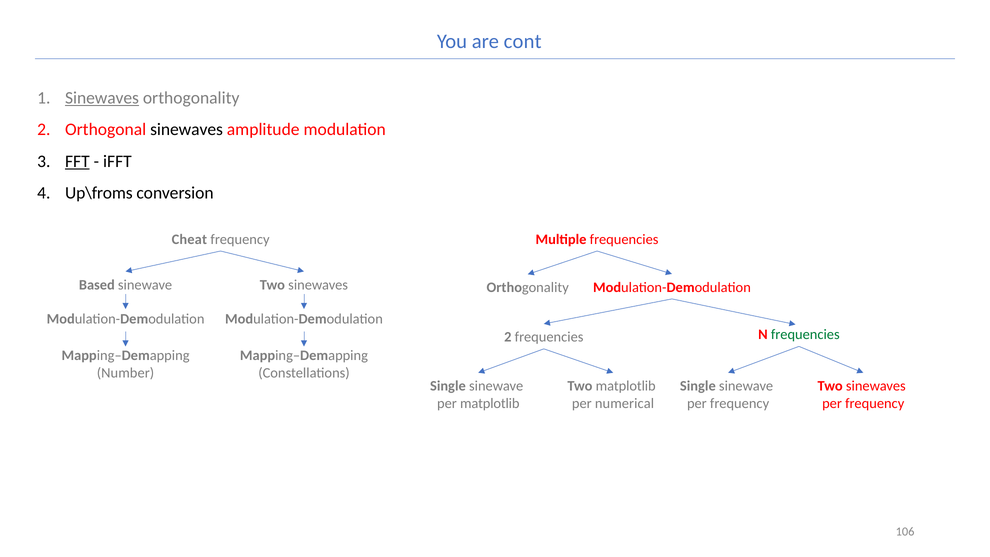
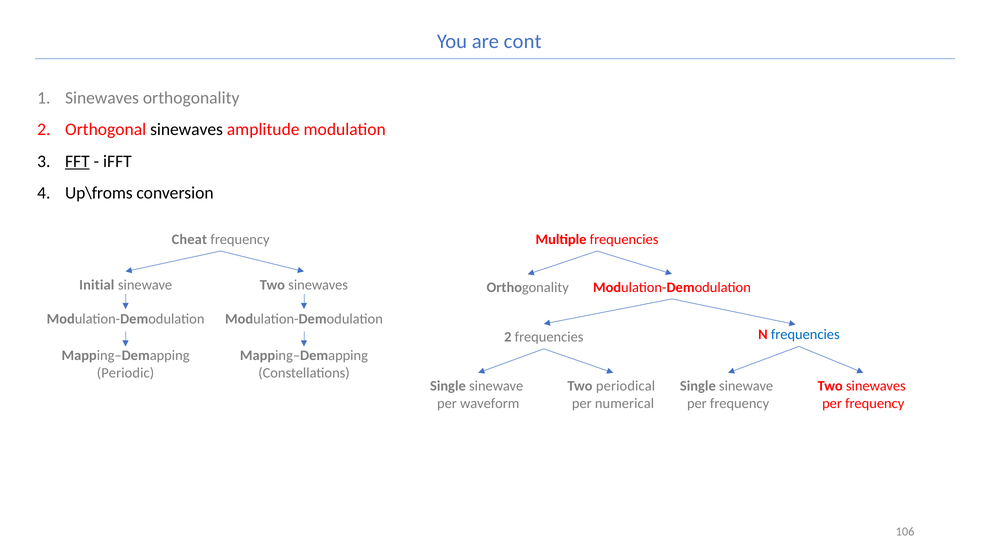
Sinewaves underline: present -> none (102, 98)
Based: Based -> Initial (97, 285)
frequencies colour: green -> blue (805, 335)
Number: Number -> Periodic (125, 373)
Two matplotlib: matplotlib -> periodical (626, 386)
per matplotlib: matplotlib -> waveform (490, 403)
